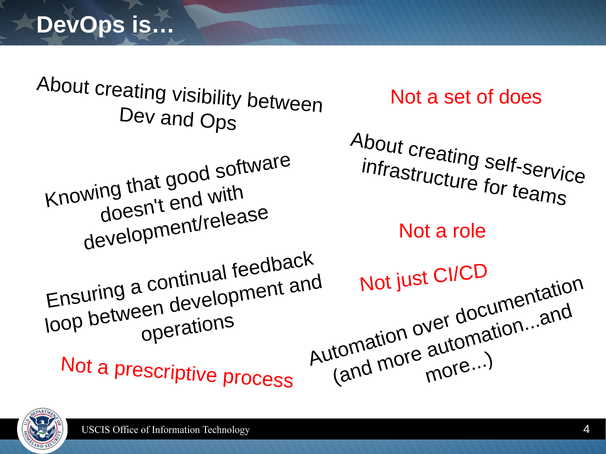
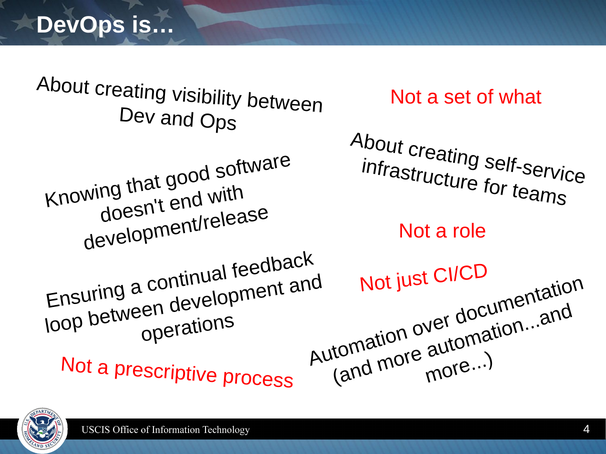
does: does -> what (520, 97)
